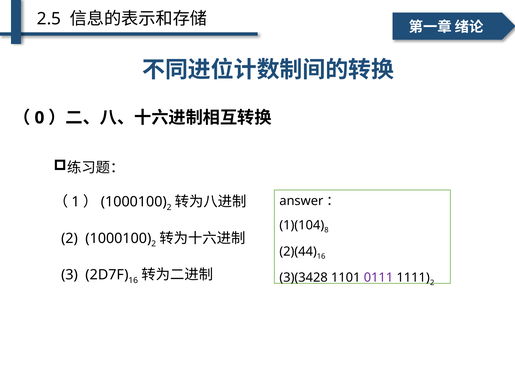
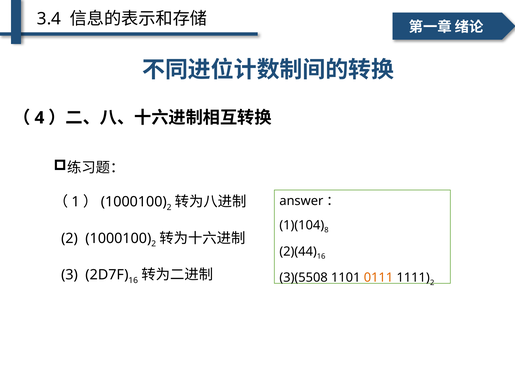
2.5: 2.5 -> 3.4 (49, 19)
0: 0 -> 4 (39, 118)
3)(3428: 3)(3428 -> 3)(5508 (304, 278)
0111 colour: purple -> orange (379, 278)
